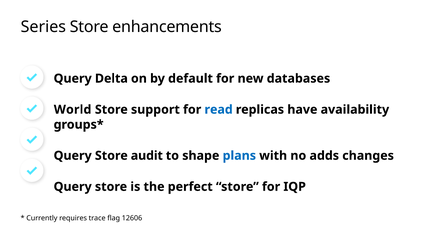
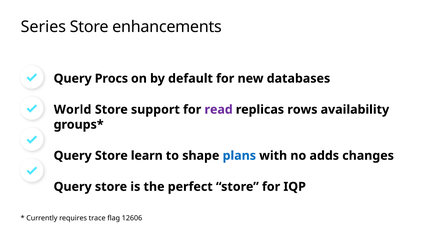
Delta: Delta -> Procs (111, 78)
read colour: blue -> purple (219, 109)
have: have -> rows (302, 109)
audit: audit -> learn (147, 155)
